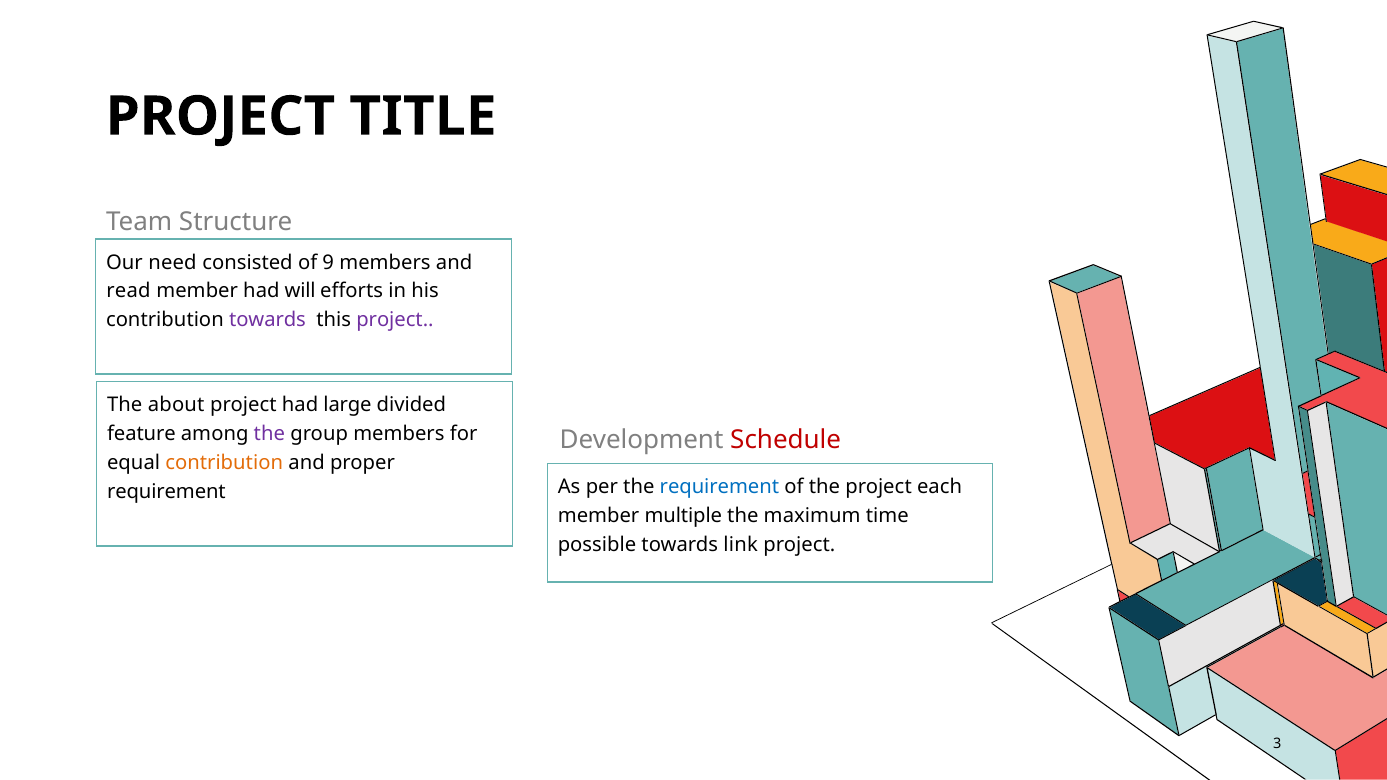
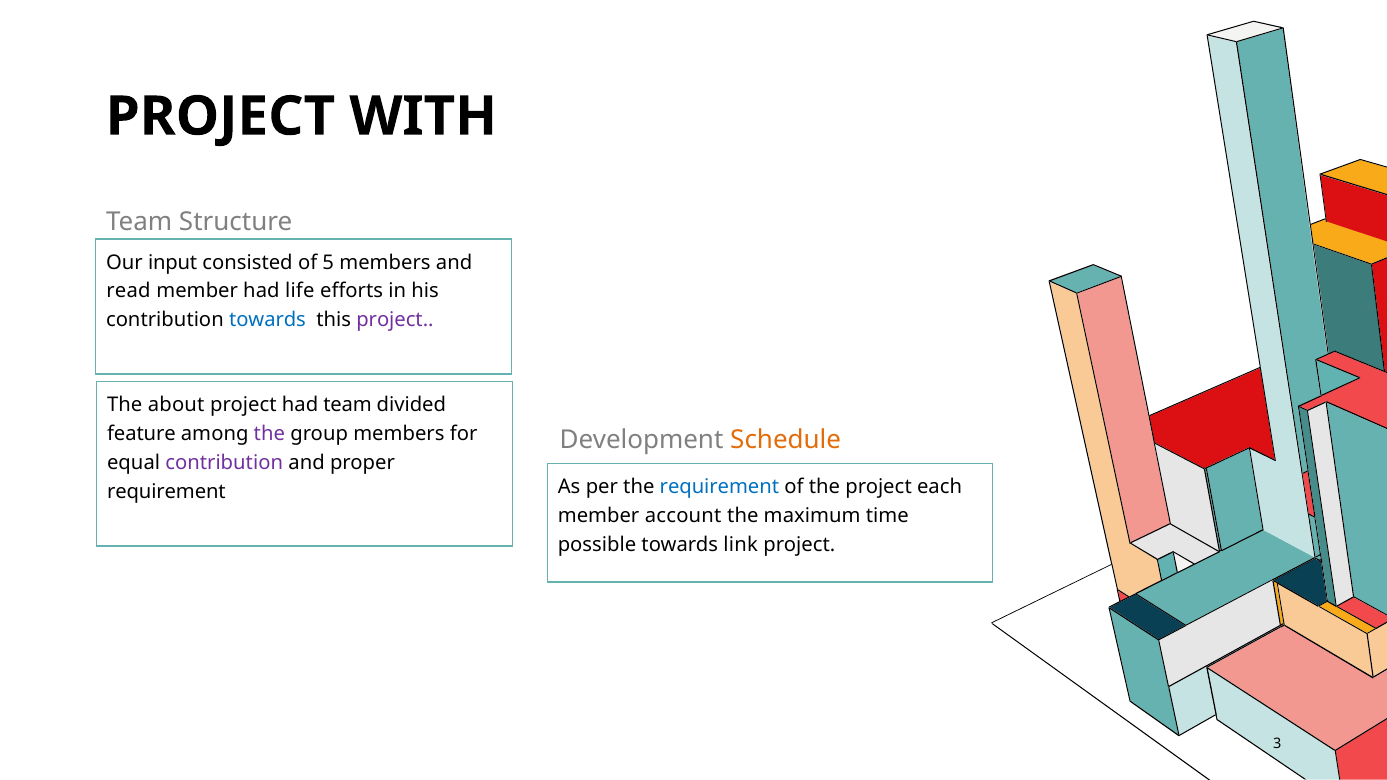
TITLE: TITLE -> WITH (423, 117)
need: need -> input (173, 262)
9: 9 -> 5 (328, 262)
will: will -> life (300, 291)
towards colour: purple -> blue (267, 320)
had large: large -> team (348, 405)
Schedule colour: red -> orange (786, 440)
contribution colour: orange -> purple (224, 463)
multiple: multiple -> account (683, 516)
